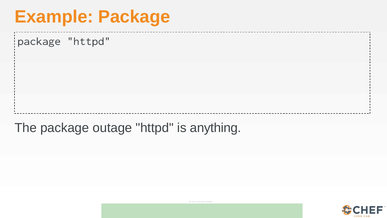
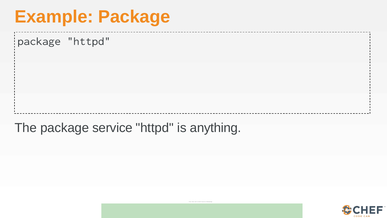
outage: outage -> service (112, 128)
